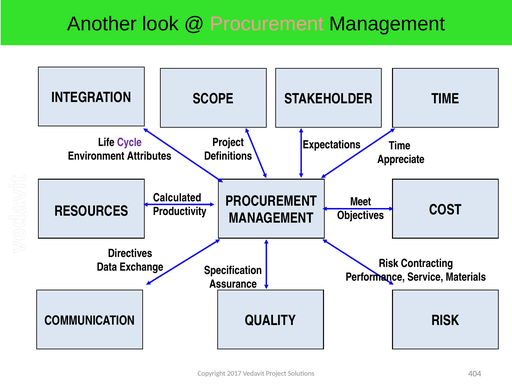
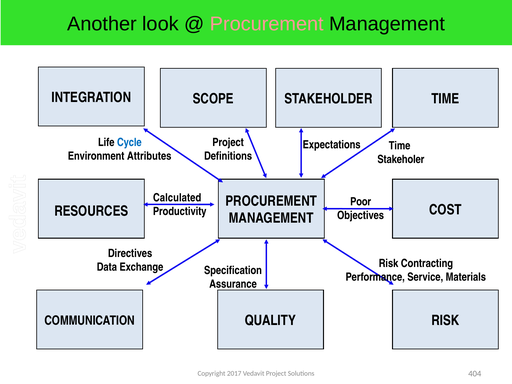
Cycle colour: purple -> blue (129, 142)
Appreciate: Appreciate -> Stakeholer (401, 159)
Meet: Meet -> Poor (361, 202)
